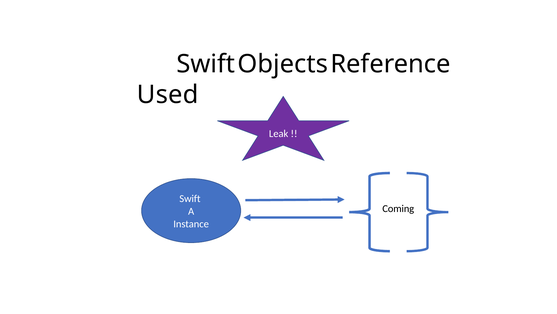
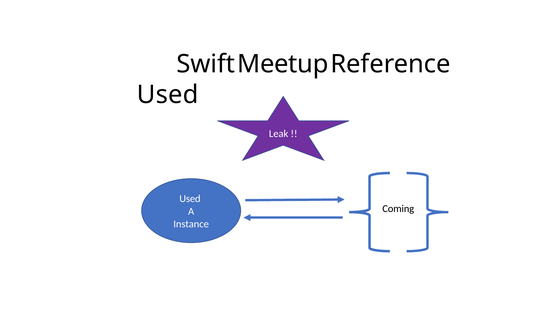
Objects: Objects -> Meetup (283, 64)
Swift: Swift -> Used (190, 198)
